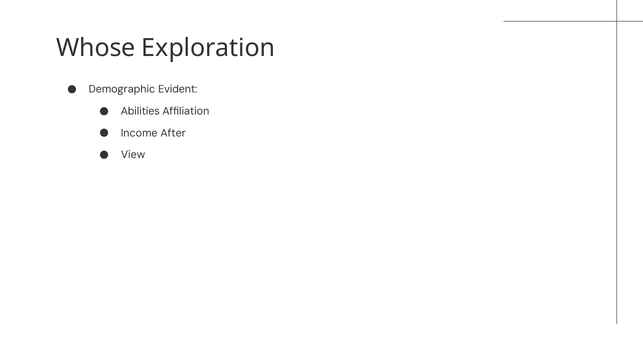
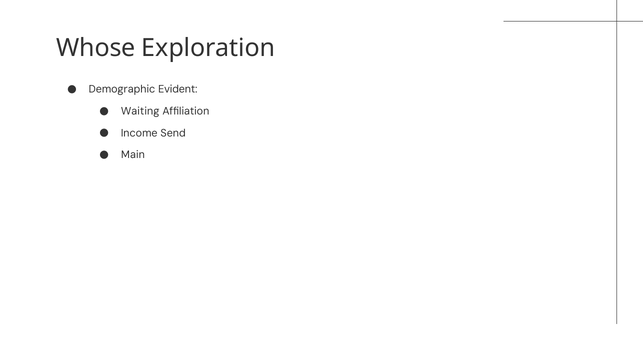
Abilities: Abilities -> Waiting (140, 111)
After: After -> Send (173, 133)
View: View -> Main (133, 155)
